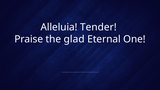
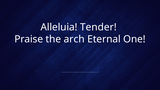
glad: glad -> arch (74, 39)
